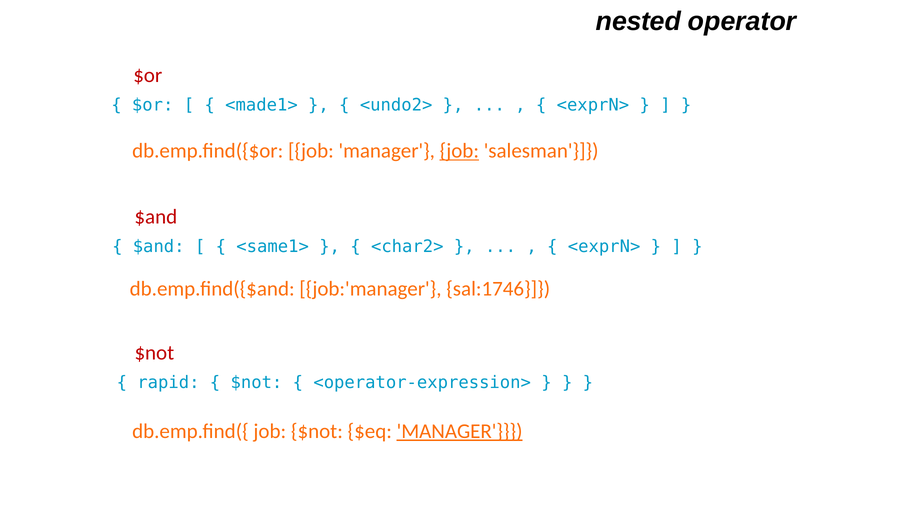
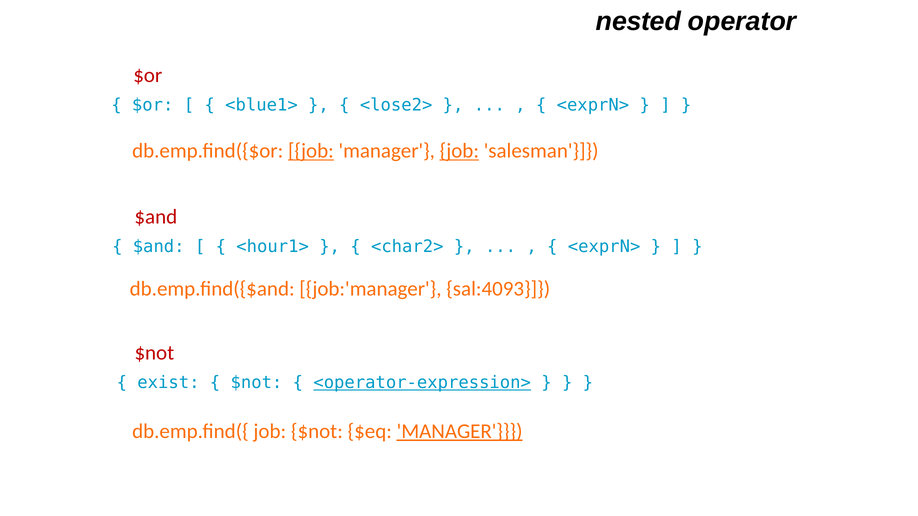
<made1>: <made1> -> <blue1> (261, 105)
<undo2>: <undo2> -> <lose2> (396, 105)
job underline: none -> present (311, 151)
<same1>: <same1> -> <hour1> (273, 247)
sal:1746: sal:1746 -> sal:4093 (498, 289)
rapid: rapid -> exist (168, 383)
<operator-expression> underline: none -> present (422, 383)
